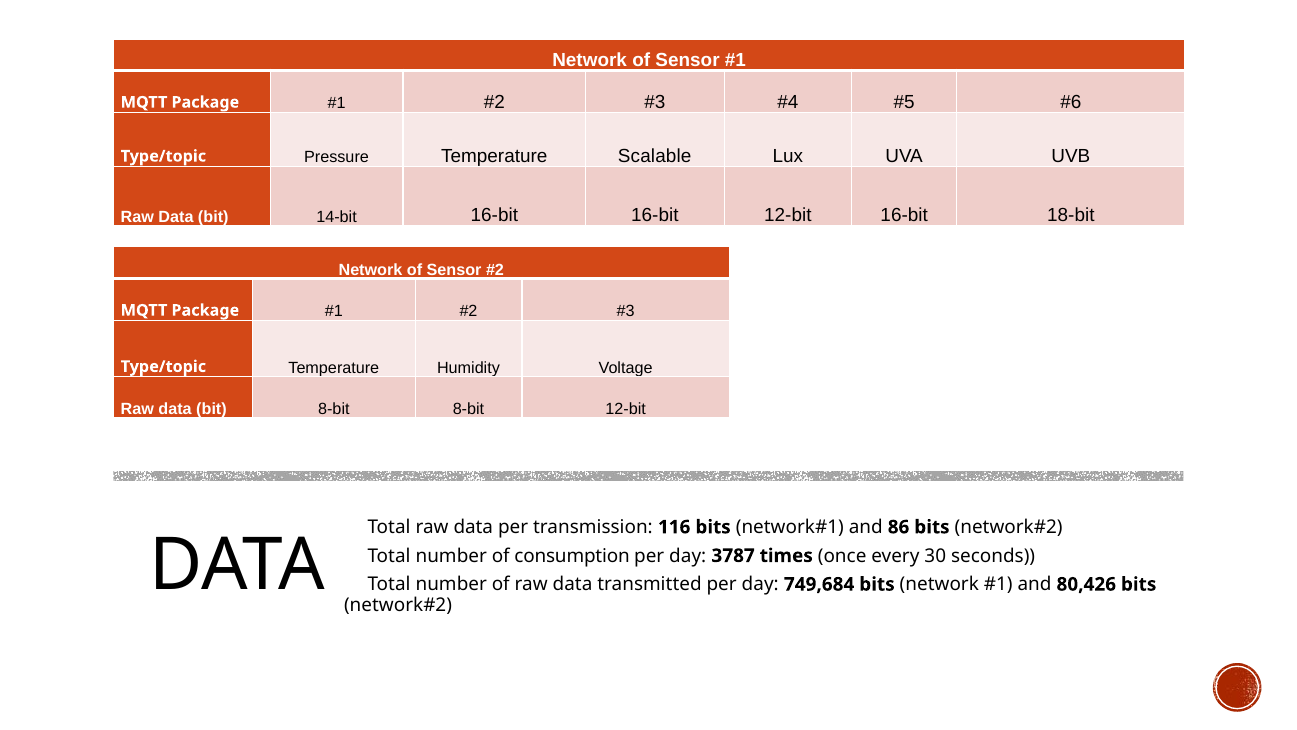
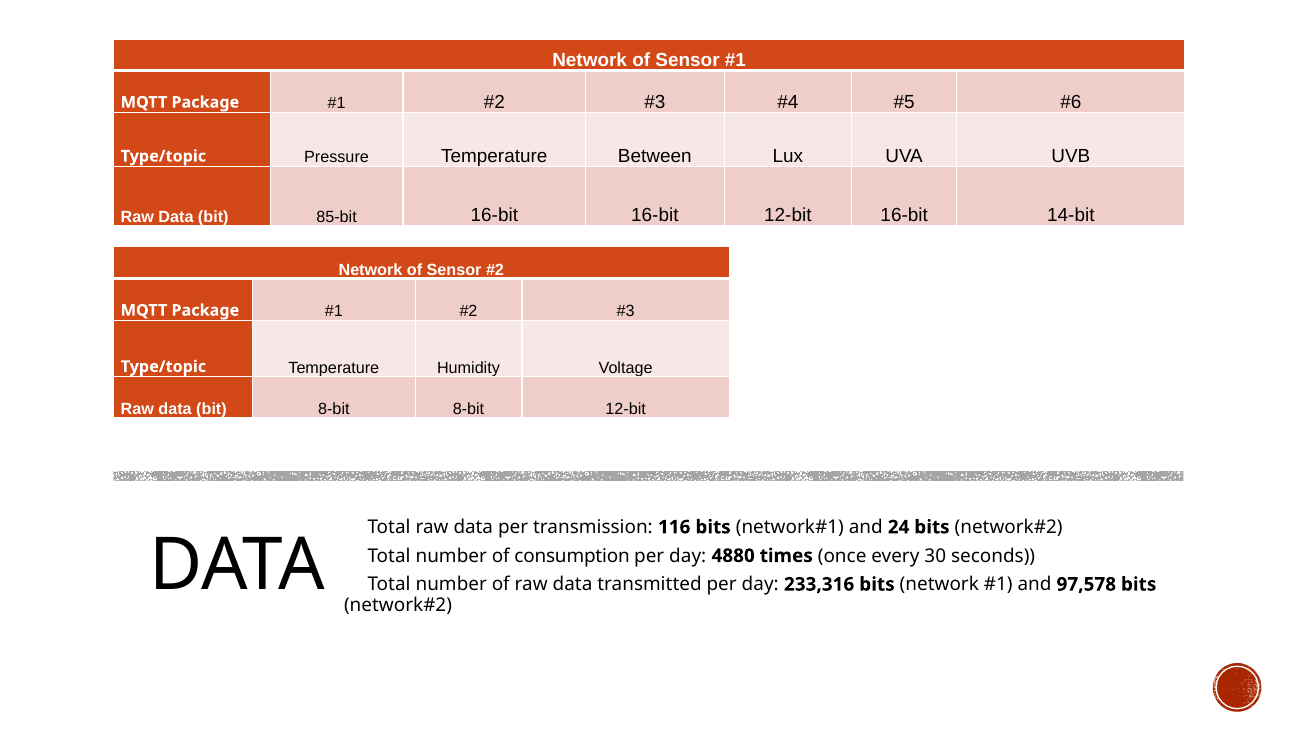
Scalable: Scalable -> Between (655, 156)
14-bit: 14-bit -> 85-bit (337, 217)
18-bit: 18-bit -> 14-bit (1071, 215)
86: 86 -> 24 (899, 527)
3787: 3787 -> 4880 (733, 555)
749,684: 749,684 -> 233,316 (819, 584)
80,426: 80,426 -> 97,578 (1086, 584)
